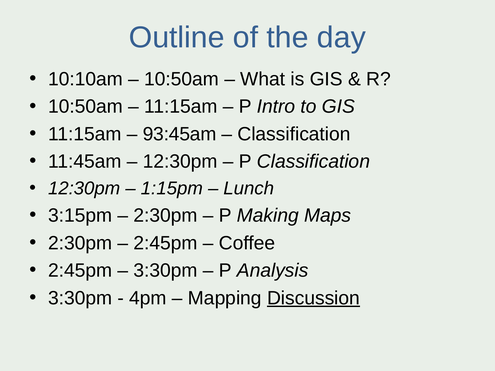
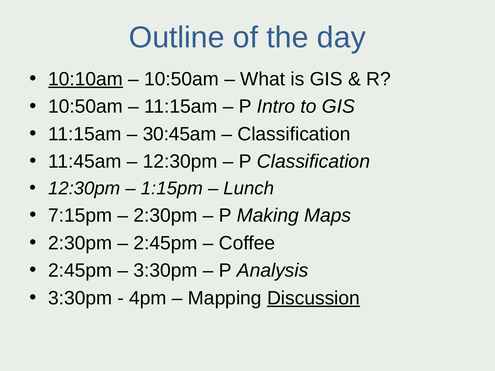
10:10am underline: none -> present (86, 79)
93:45am: 93:45am -> 30:45am (180, 134)
3:15pm: 3:15pm -> 7:15pm (80, 216)
